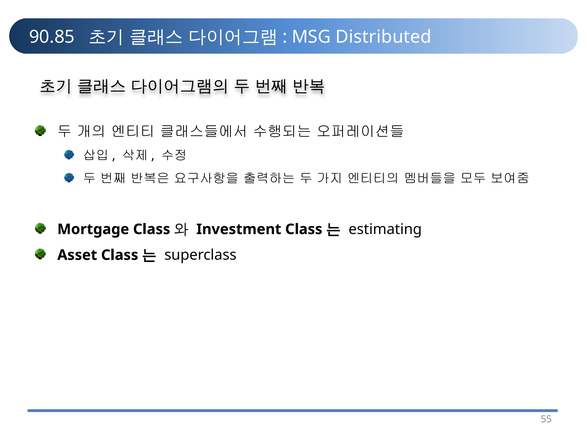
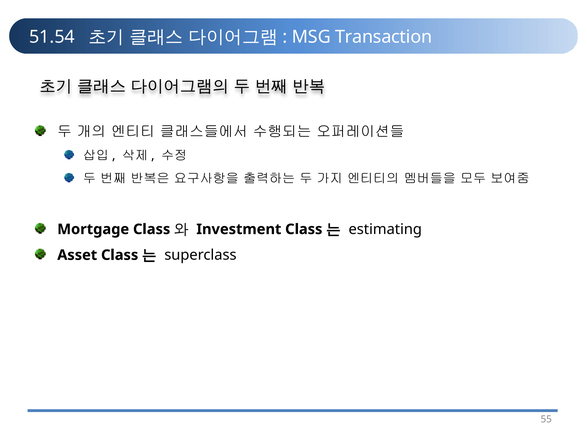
90.85: 90.85 -> 51.54 (52, 37)
Distributed: Distributed -> Transaction (384, 37)
